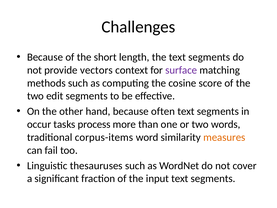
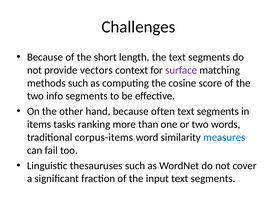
edit: edit -> info (55, 96)
occur: occur -> items (39, 124)
process: process -> ranking (94, 124)
measures colour: orange -> blue (224, 137)
